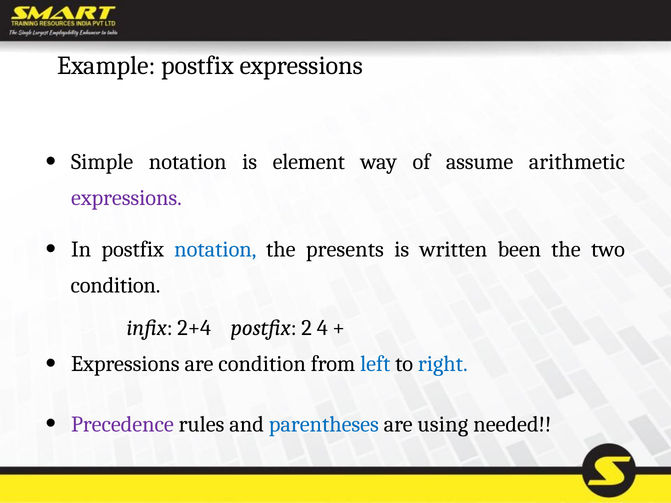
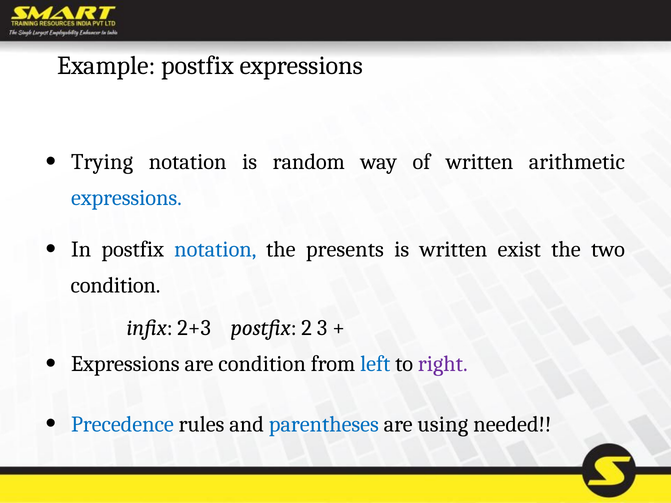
Simple: Simple -> Trying (102, 162)
element: element -> random (309, 162)
of assume: assume -> written (480, 162)
expressions colour: purple -> blue (126, 198)
been: been -> exist (519, 249)
2+4: 2+4 -> 2+3 (194, 328)
4: 4 -> 3 (322, 328)
right colour: blue -> purple (443, 364)
Precedence colour: purple -> blue (122, 424)
